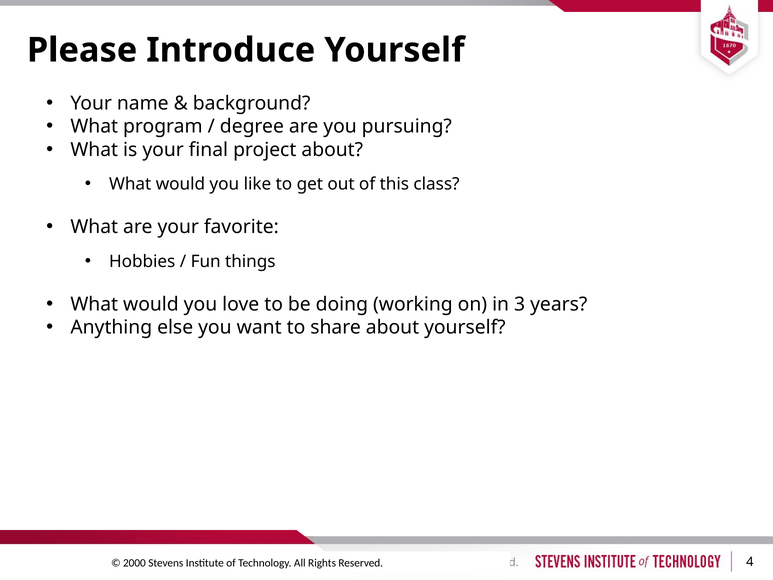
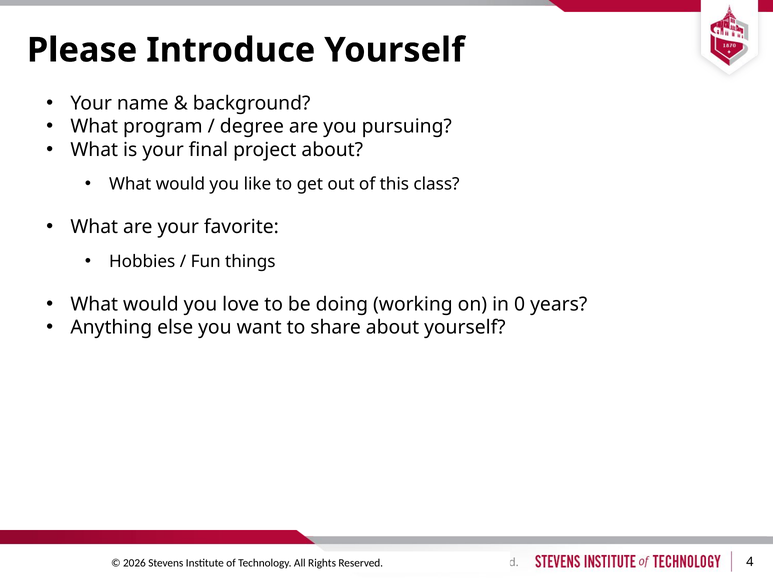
3: 3 -> 0 (520, 304)
2000: 2000 -> 2026 (134, 563)
